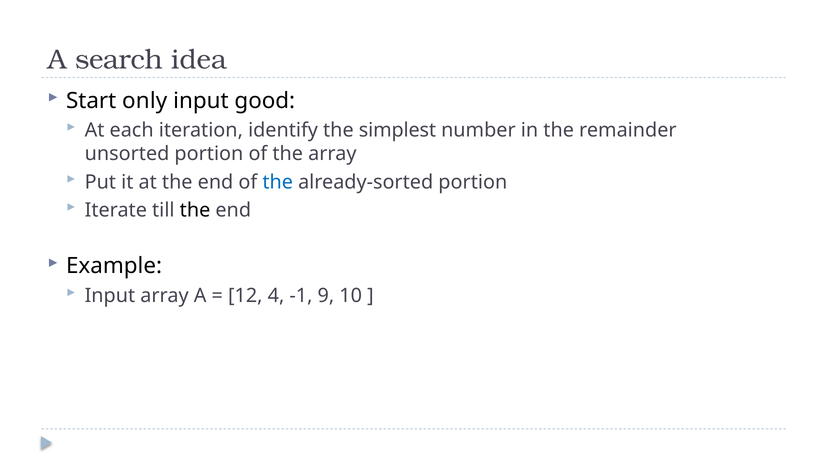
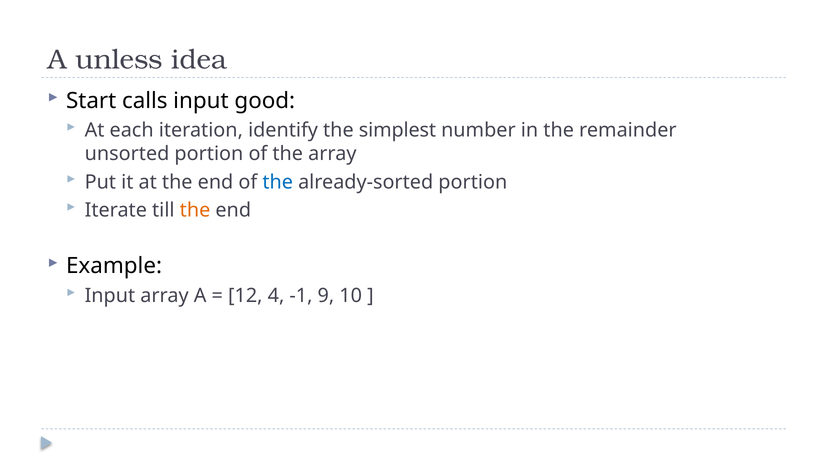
search: search -> unless (119, 60)
only: only -> calls (145, 101)
the colour: black -> orange (195, 210)
